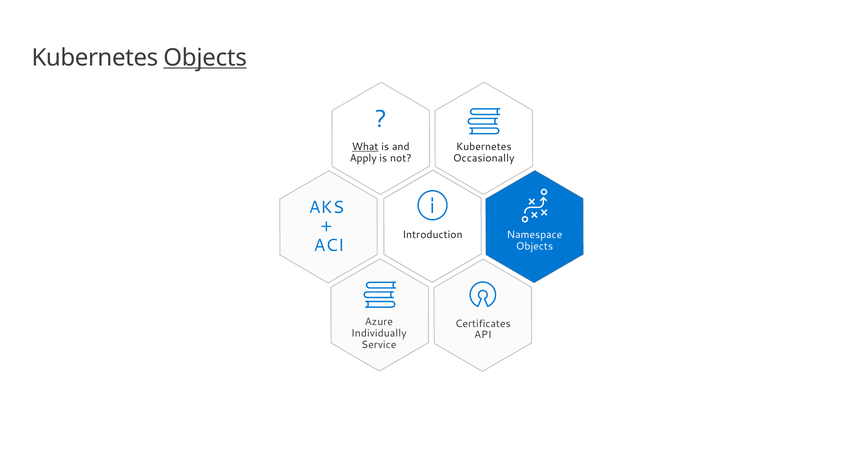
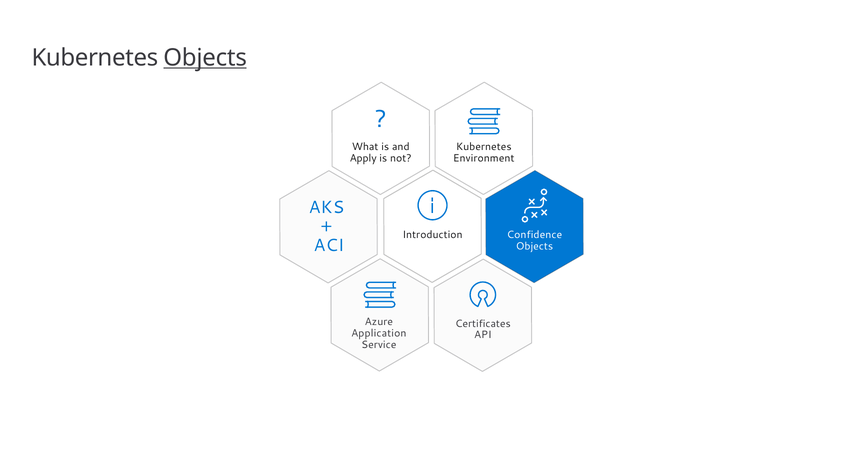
What underline: present -> none (365, 147)
Occasionally: Occasionally -> Environment (484, 158)
Namespace: Namespace -> Confidence (534, 235)
Individually: Individually -> Application (379, 333)
